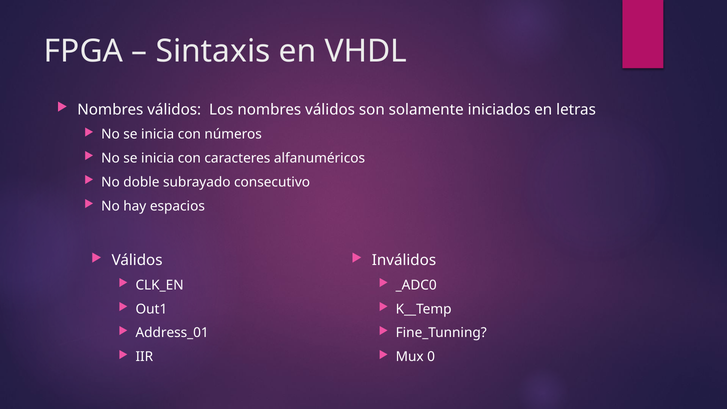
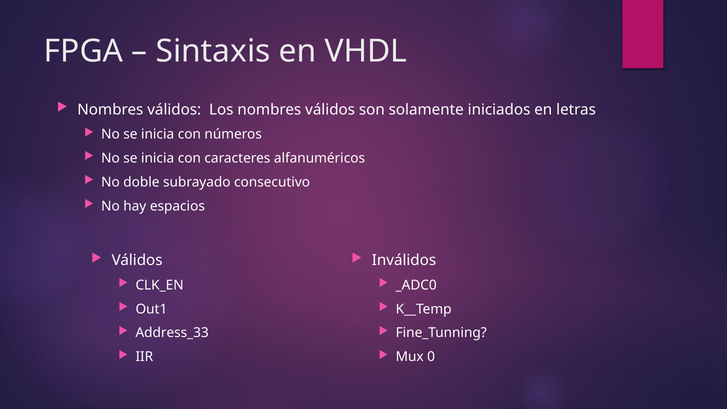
Address_01: Address_01 -> Address_33 (172, 333)
